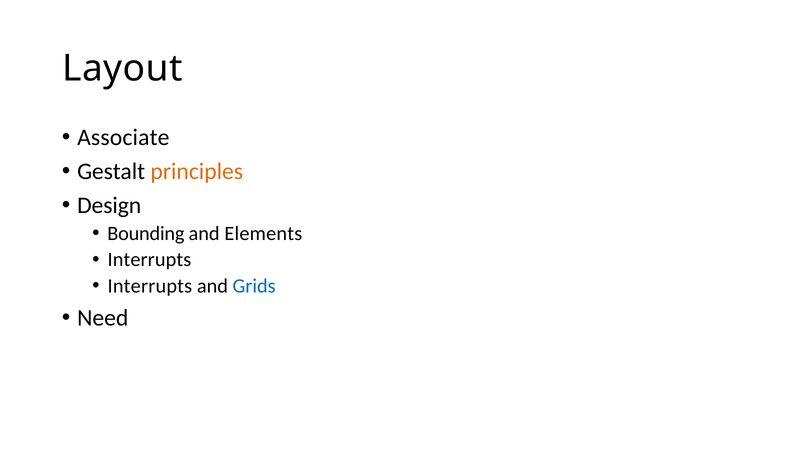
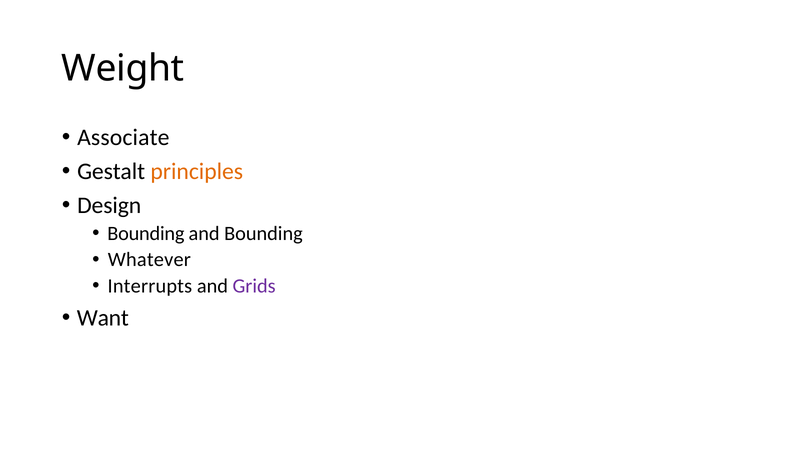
Layout: Layout -> Weight (123, 68)
and Elements: Elements -> Bounding (263, 233)
Interrupts: Interrupts -> Whatever (149, 260)
Grids colour: blue -> purple (254, 286)
Need: Need -> Want (103, 318)
